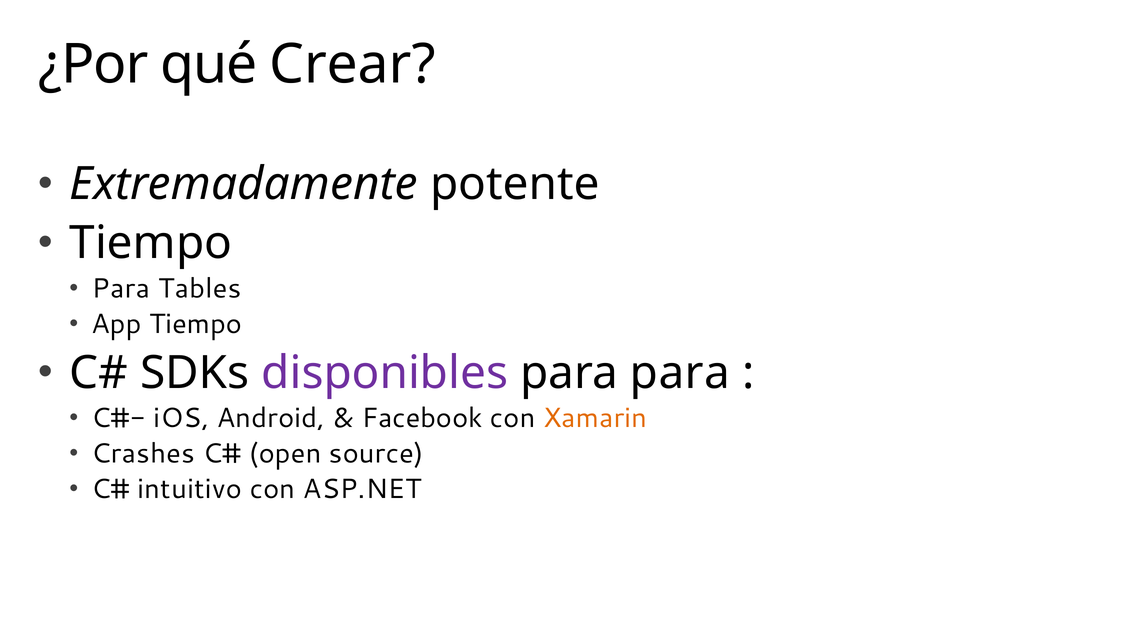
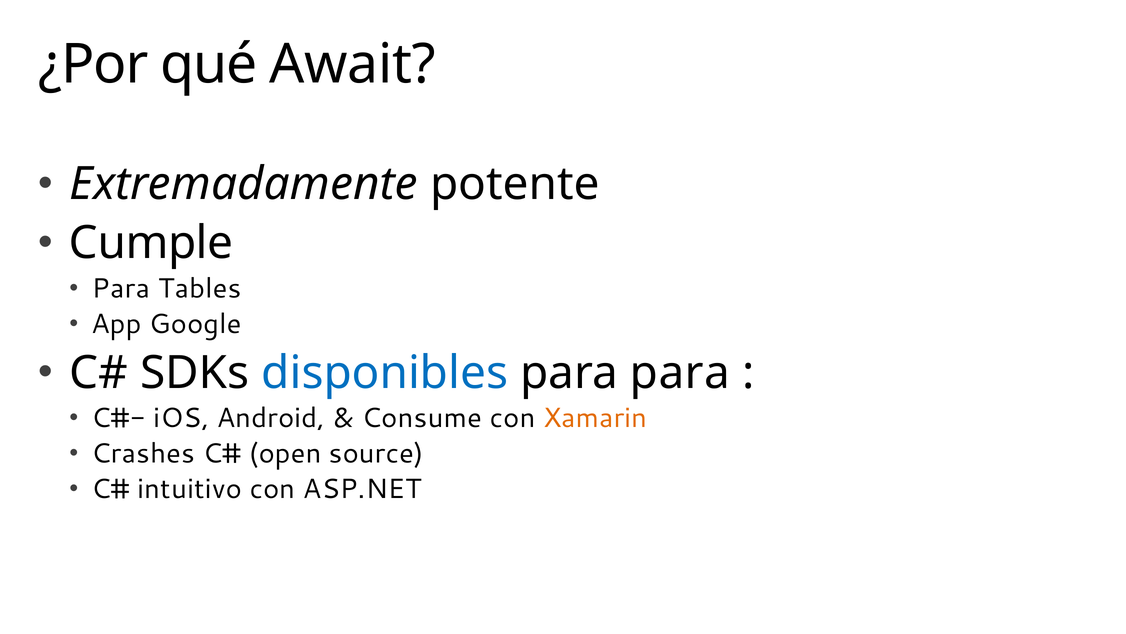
Crear: Crear -> Await (353, 65)
Tiempo: Tiempo -> Cumple (151, 243)
App Tiempo: Tiempo -> Google (195, 324)
disponibles colour: purple -> blue (385, 373)
Facebook: Facebook -> Consume (422, 418)
